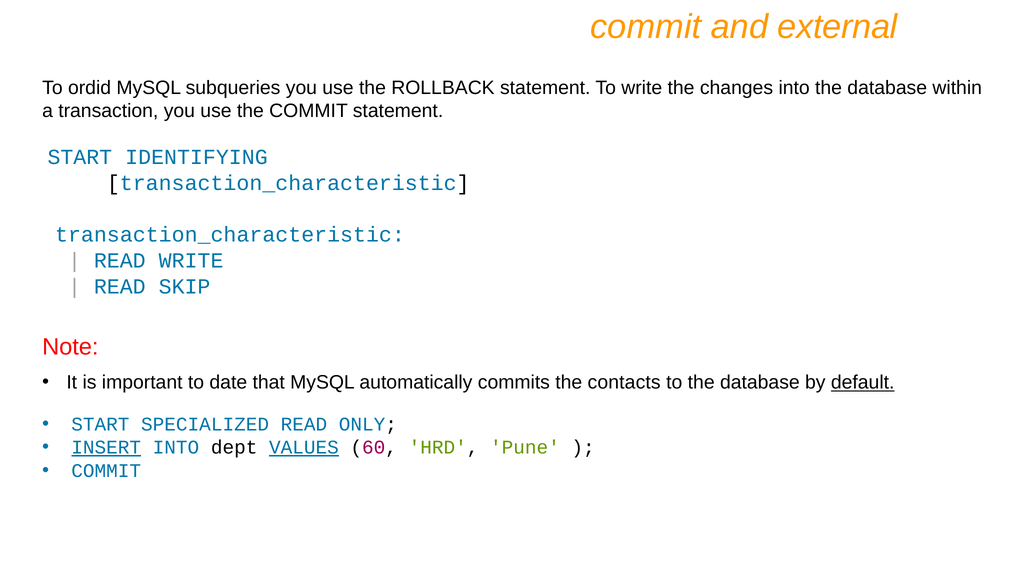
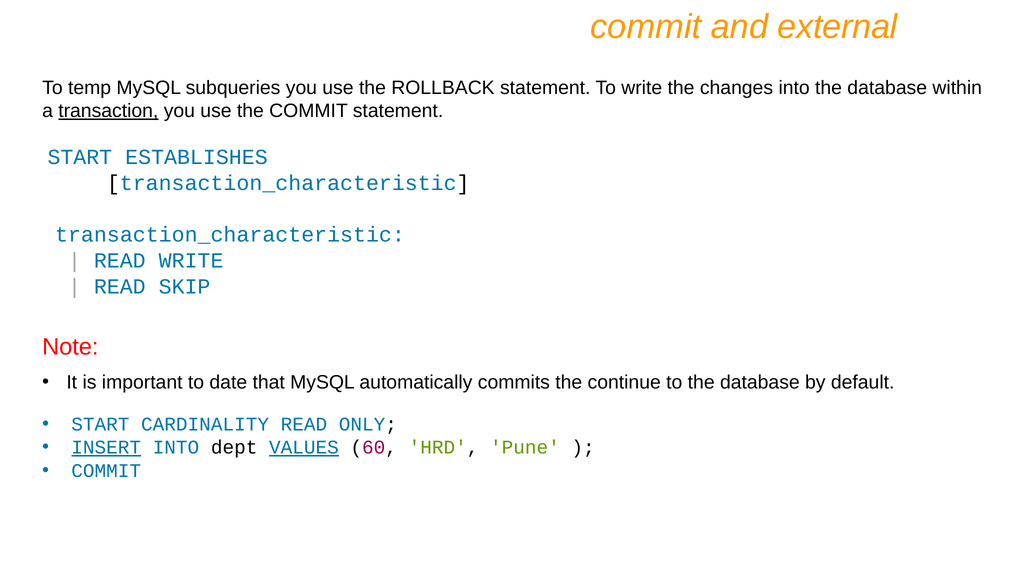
ordid: ordid -> temp (90, 88)
transaction underline: none -> present (108, 111)
IDENTIFYING: IDENTIFYING -> ESTABLISHES (196, 158)
contacts: contacts -> continue (624, 383)
default underline: present -> none (863, 383)
SPECIALIZED: SPECIALIZED -> CARDINALITY (205, 425)
